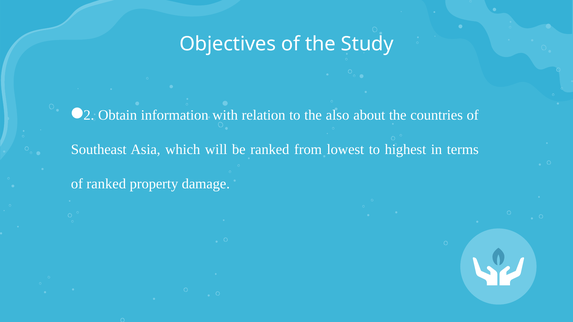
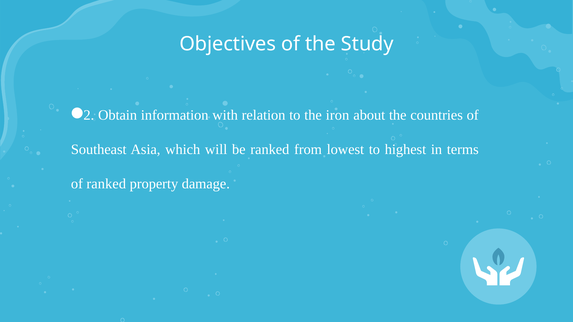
also: also -> iron (338, 115)
